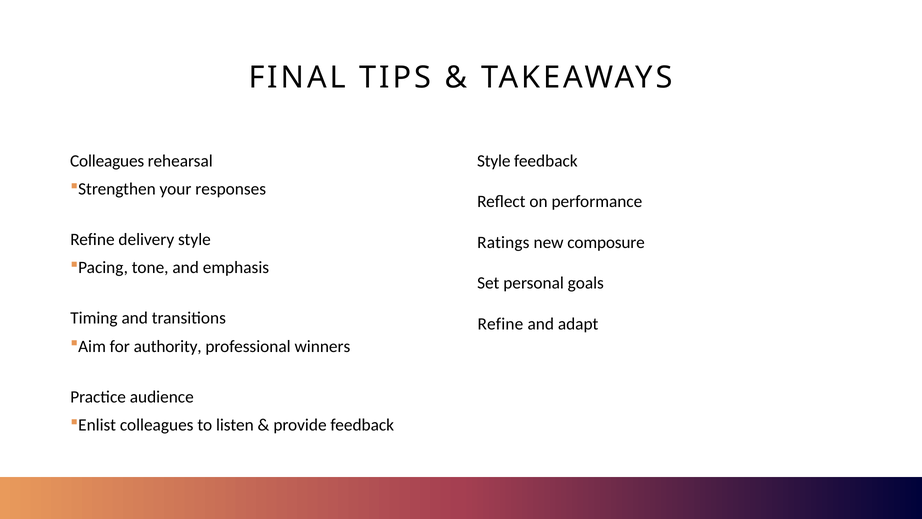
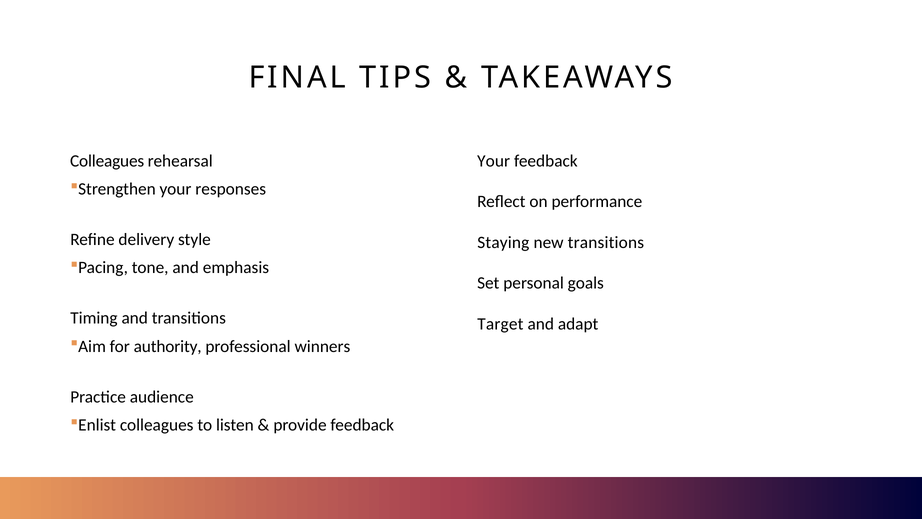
Style: Style -> Your (494, 161)
Ratings: Ratings -> Staying (503, 242)
new composure: composure -> transitions (606, 242)
Refine: Refine -> Target (500, 324)
